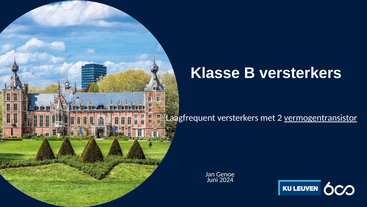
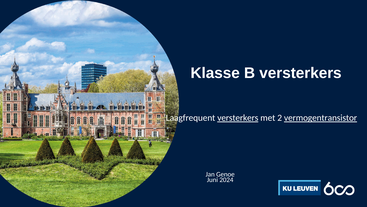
versterkers underline: none -> present (238, 118)
